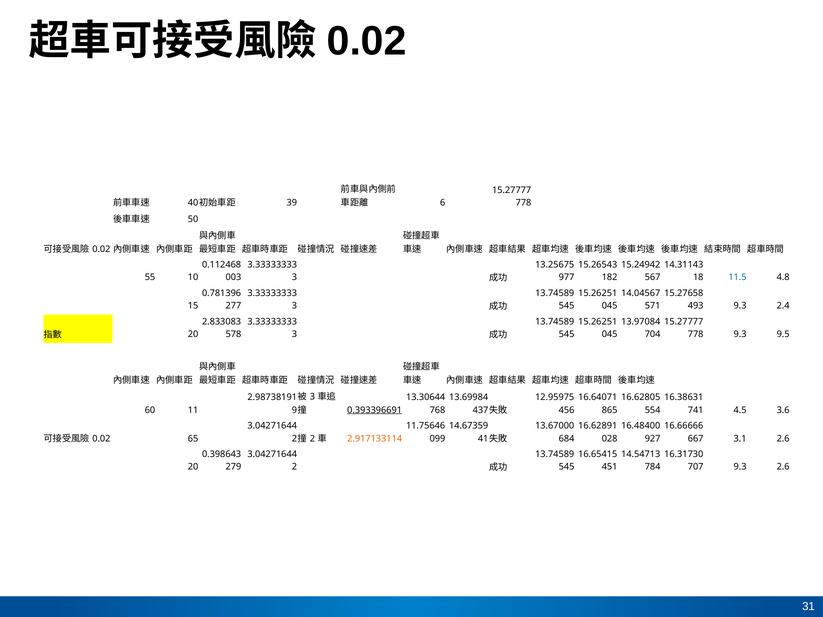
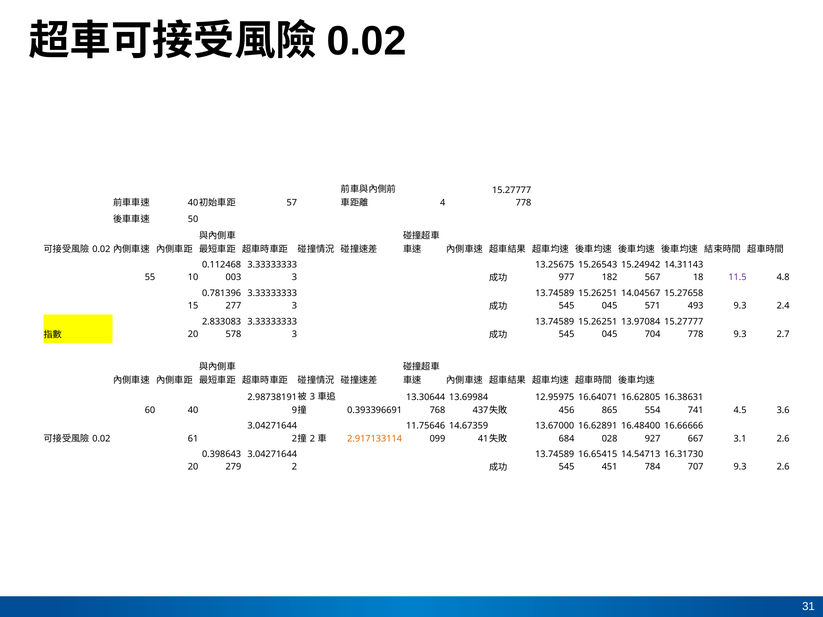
39: 39 -> 57 (292, 203)
6: 6 -> 4 (443, 203)
11.5 colour: blue -> purple (737, 278)
9.5: 9.5 -> 2.7 (783, 335)
0.393396691 underline: present -> none (375, 410)
11: 11 -> 40 (193, 410)
65: 65 -> 61 (193, 439)
